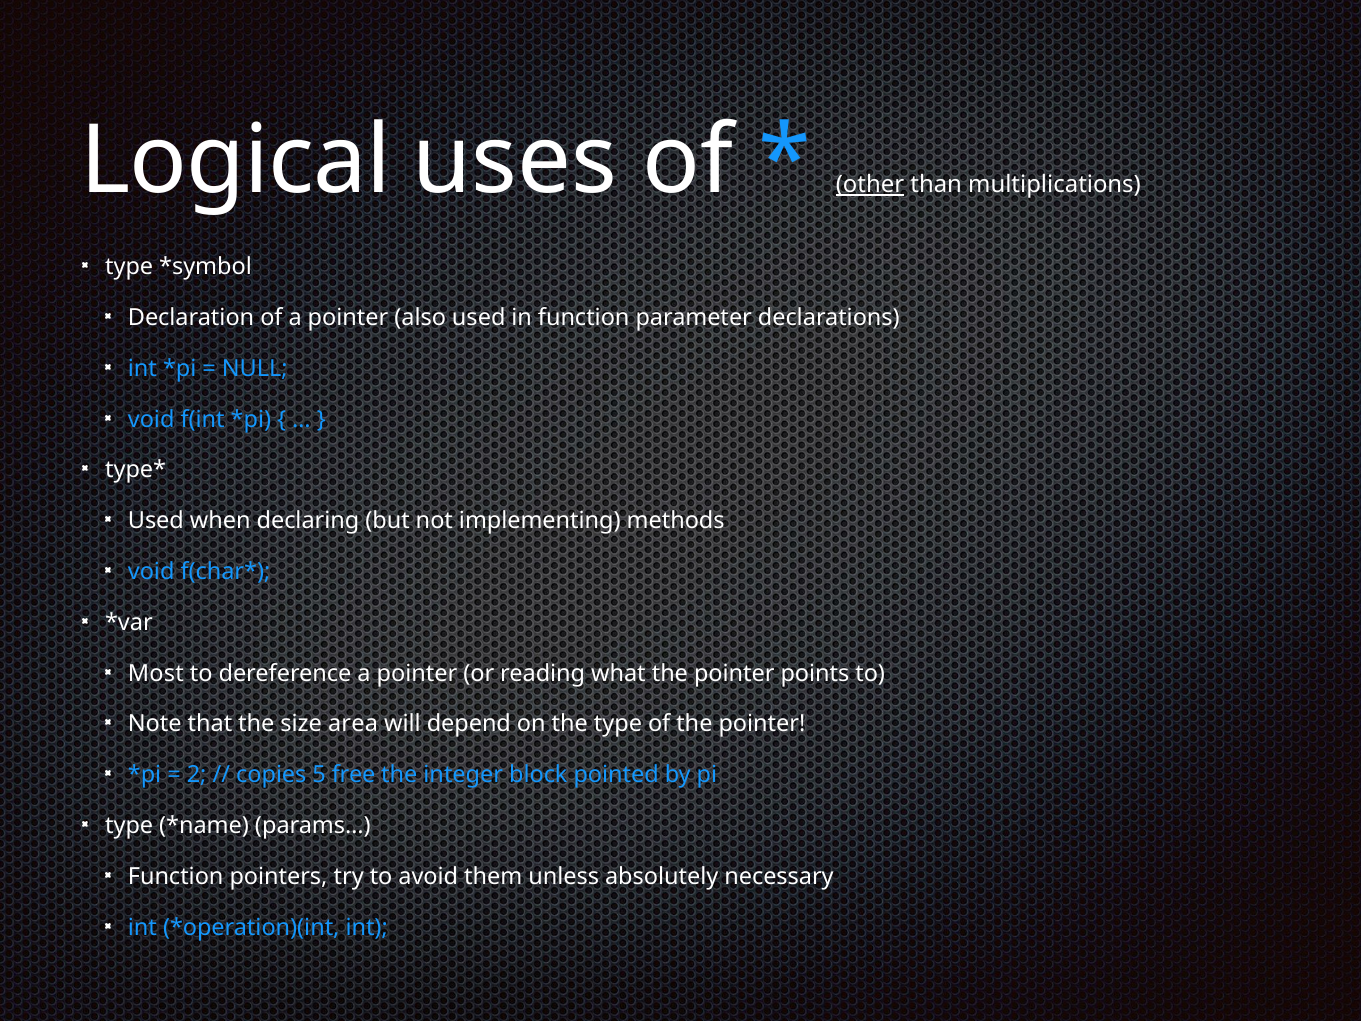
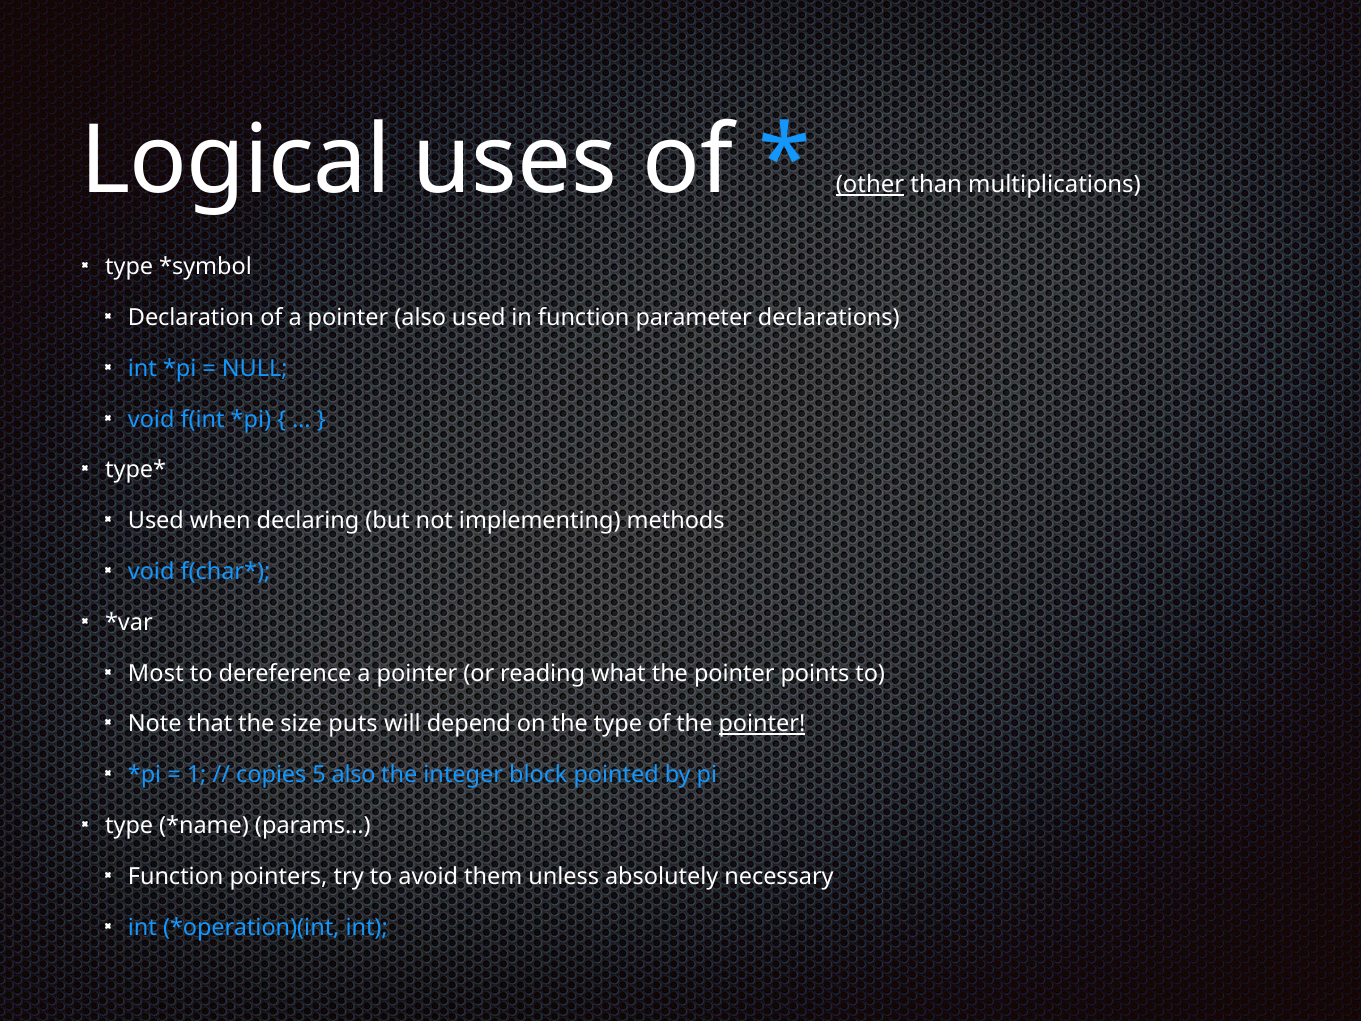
area: area -> puts (353, 724)
pointer underline: none -> present (762, 724)
2: 2 -> 1 (197, 775)
5 free: free -> also (354, 775)
